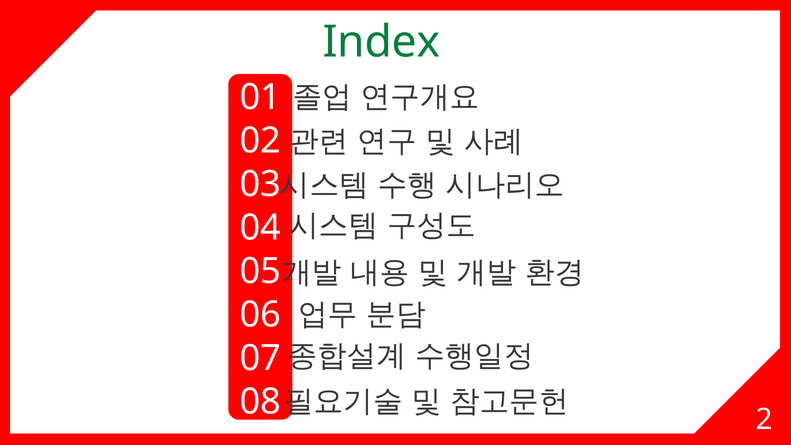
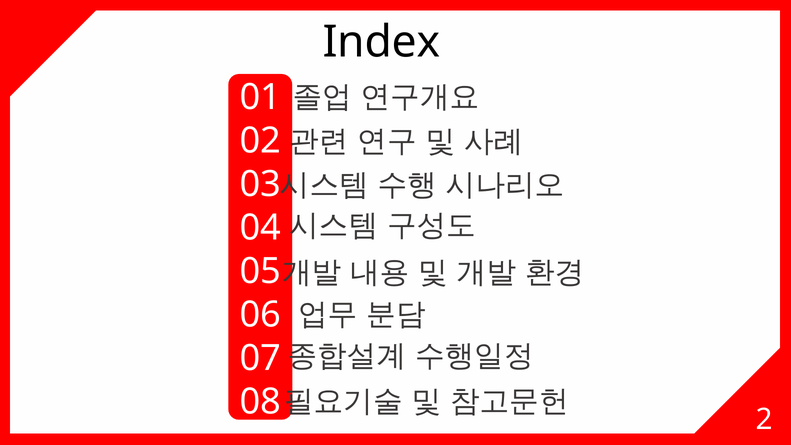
Index colour: green -> black (381, 42)
